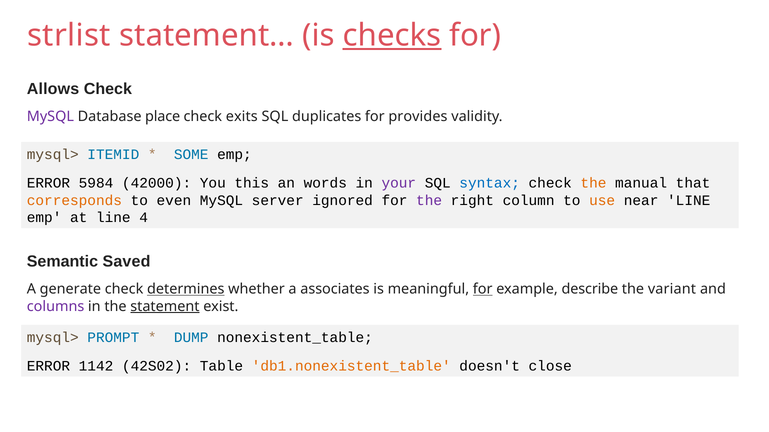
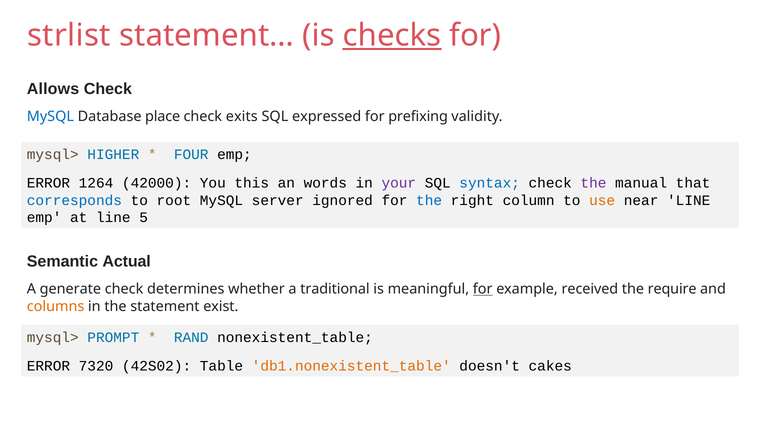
MySQL colour: purple -> blue (50, 117)
duplicates: duplicates -> expressed (327, 117)
provides: provides -> prefixing (418, 117)
ITEMID: ITEMID -> HIGHER (113, 155)
SOME: SOME -> FOUR (191, 155)
5984: 5984 -> 1264 (96, 183)
the colour: orange -> purple (593, 183)
corresponds colour: orange -> blue (74, 201)
even: even -> root (174, 201)
the colour: purple -> blue (429, 201)
4: 4 -> 5 (144, 218)
Saved: Saved -> Actual (127, 262)
determines underline: present -> none (186, 289)
associates: associates -> traditional (335, 289)
describe: describe -> received (590, 289)
variant: variant -> require (672, 289)
columns colour: purple -> orange (56, 307)
statement underline: present -> none (165, 307)
DUMP: DUMP -> RAND (191, 338)
1142: 1142 -> 7320 (96, 367)
close: close -> cakes (550, 367)
